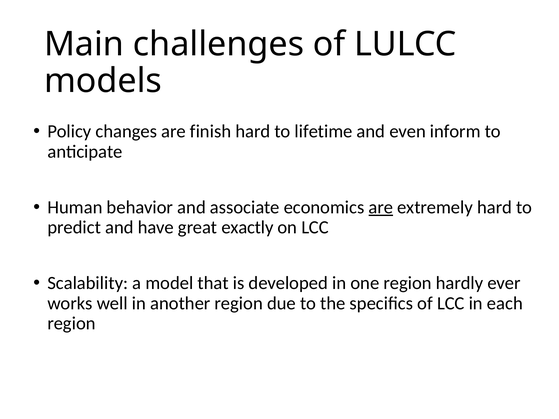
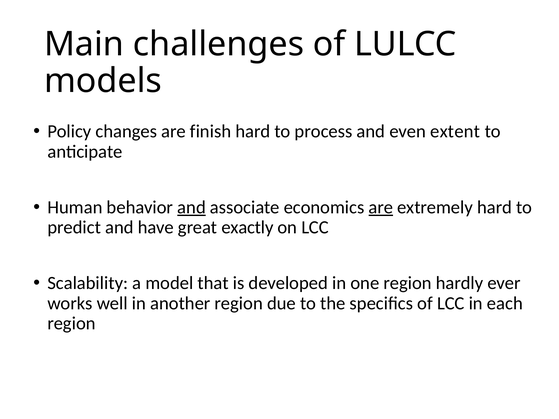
lifetime: lifetime -> process (323, 132)
inform: inform -> extent (455, 132)
and underline: none -> present (192, 207)
